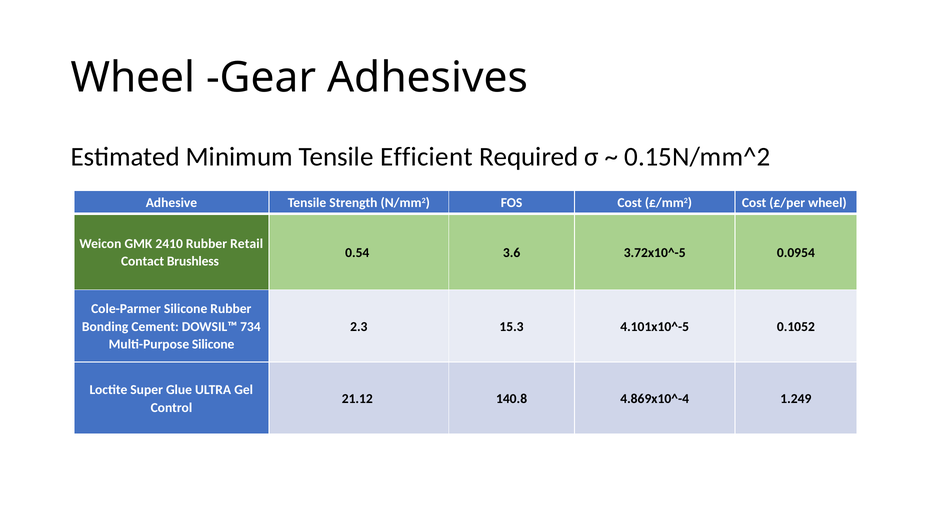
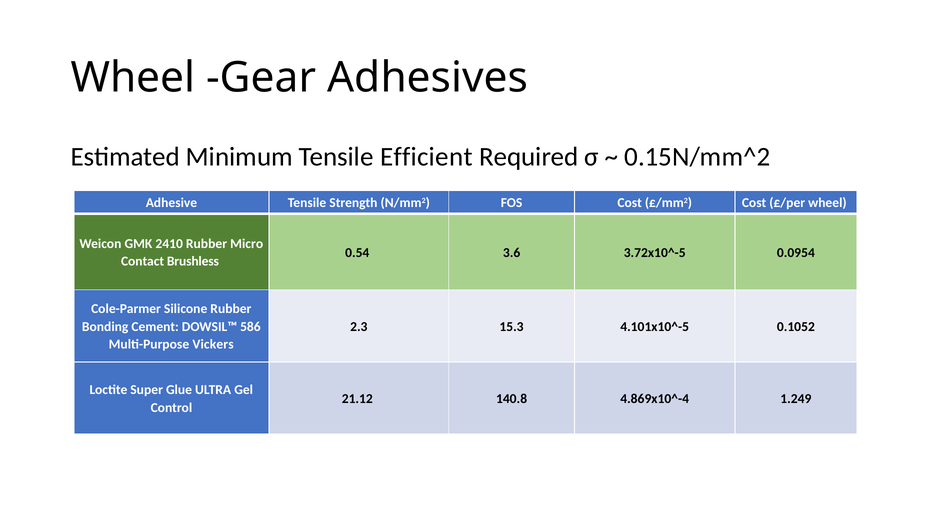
Retail: Retail -> Micro (247, 243)
734: 734 -> 586 (250, 326)
Multi-Purpose Silicone: Silicone -> Vickers (213, 344)
